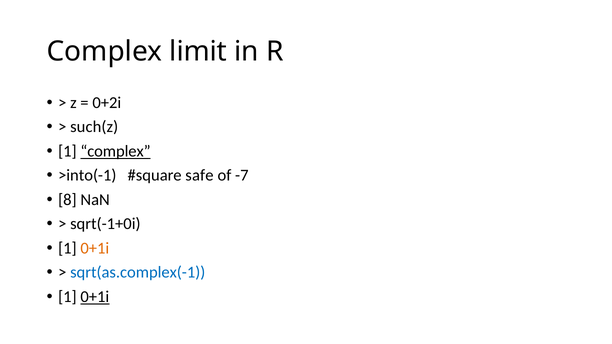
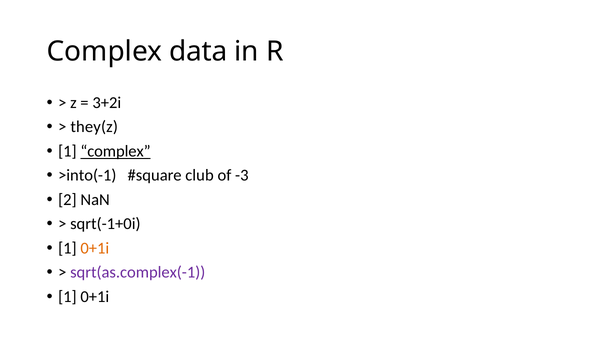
limit: limit -> data (198, 51)
0+2i: 0+2i -> 3+2i (107, 103)
such(z: such(z -> they(z (94, 127)
safe: safe -> club (200, 176)
-7: -7 -> -3 (242, 176)
8: 8 -> 2 (67, 200)
sqrt(as.complex(-1 colour: blue -> purple (138, 273)
0+1i underline: present -> none (95, 297)
